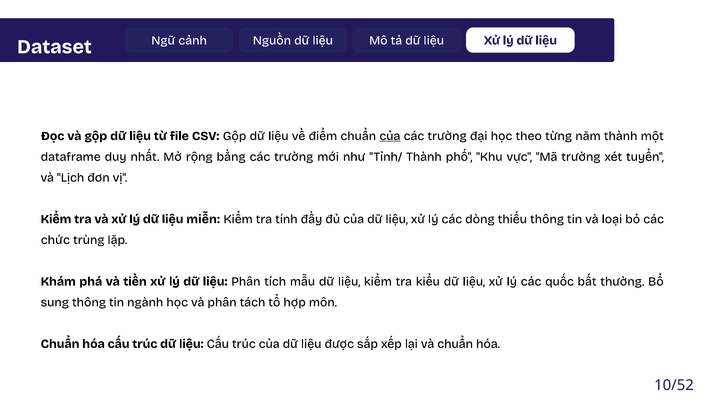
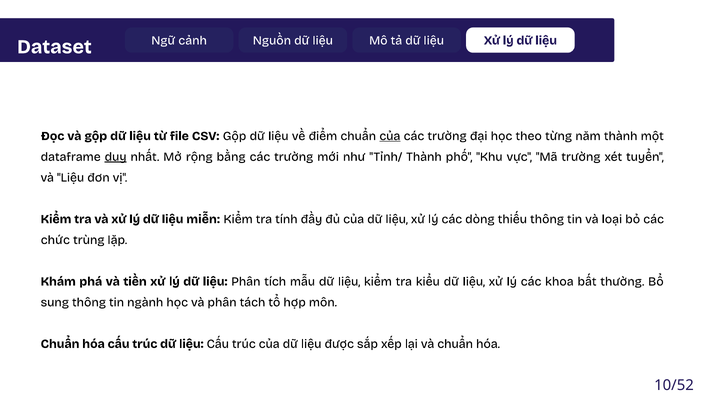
duy underline: none -> present (116, 157)
và Lịch: Lịch -> Liệu (71, 177)
quốc: quốc -> khoa (559, 281)
